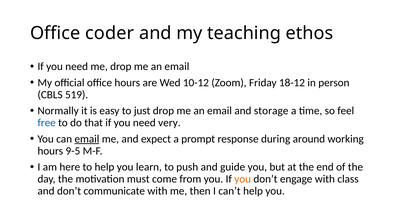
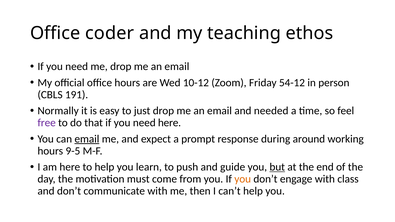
18-12: 18-12 -> 54-12 (292, 83)
519: 519 -> 191 (77, 95)
storage: storage -> needed (271, 111)
free colour: blue -> purple (47, 123)
need very: very -> here (169, 123)
but underline: none -> present (277, 167)
